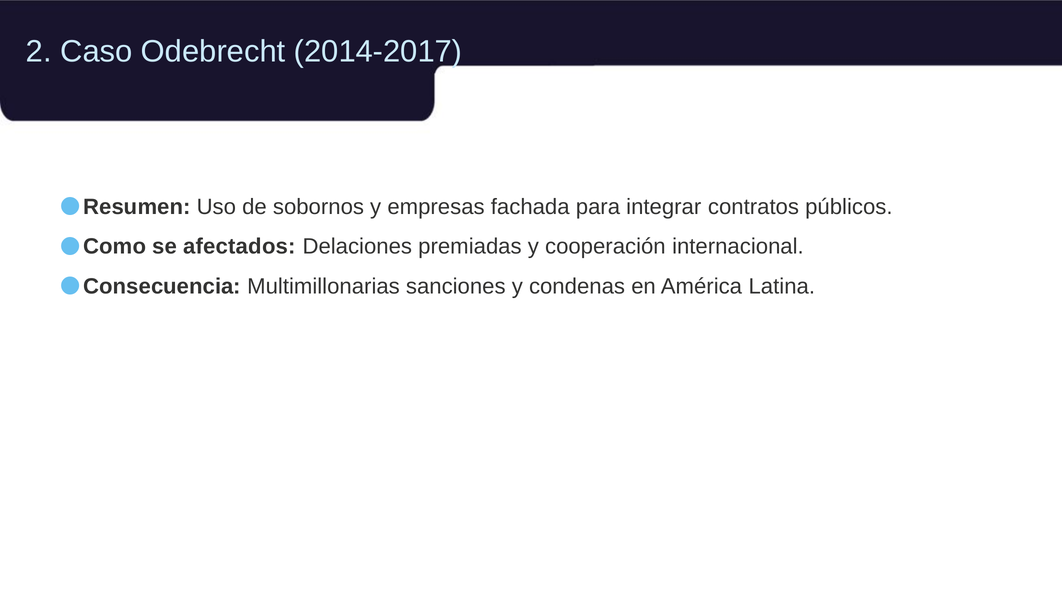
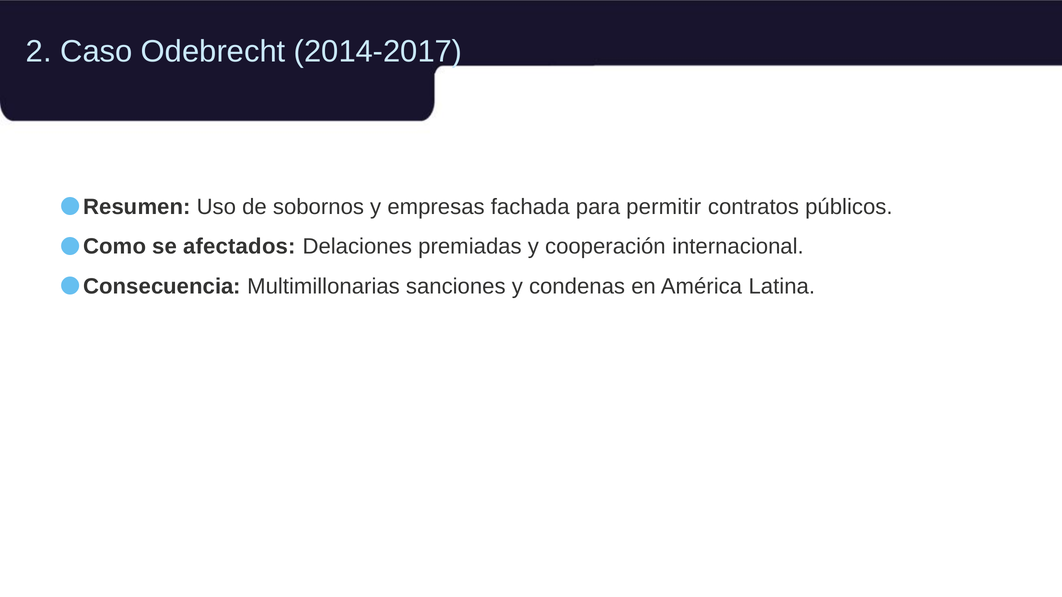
integrar: integrar -> permitir (664, 207)
